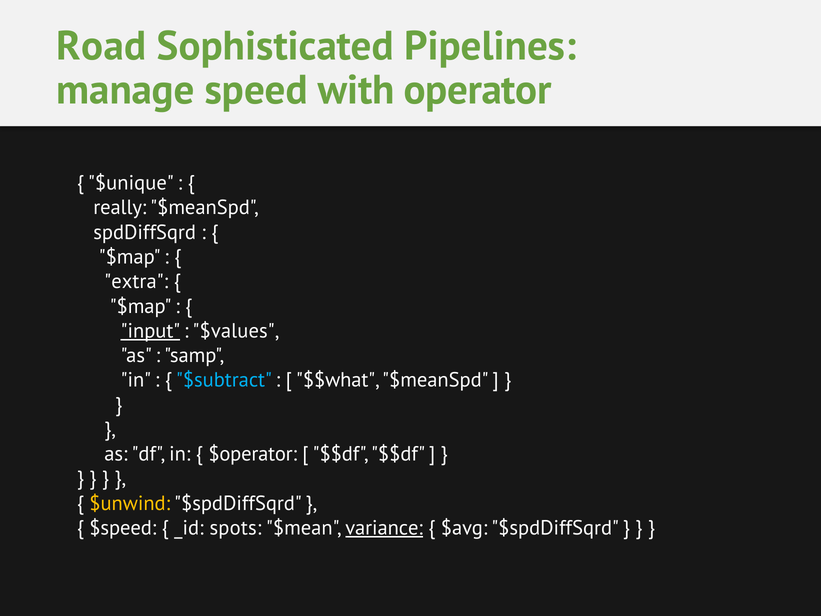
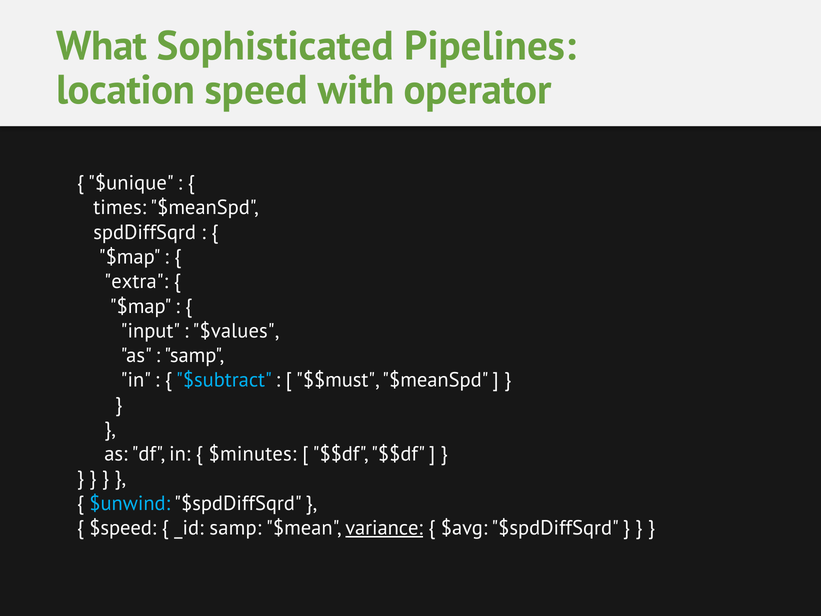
Road: Road -> What (102, 46)
manage: manage -> location (126, 90)
really: really -> times (120, 208)
input underline: present -> none (150, 331)
$$what: $$what -> $$must (338, 380)
$operator: $operator -> $minutes (253, 454)
$unwind colour: yellow -> light blue (130, 503)
_id spots: spots -> samp (235, 528)
